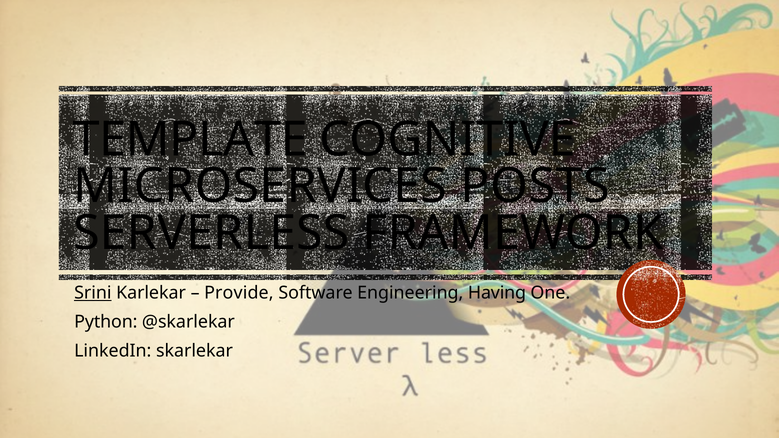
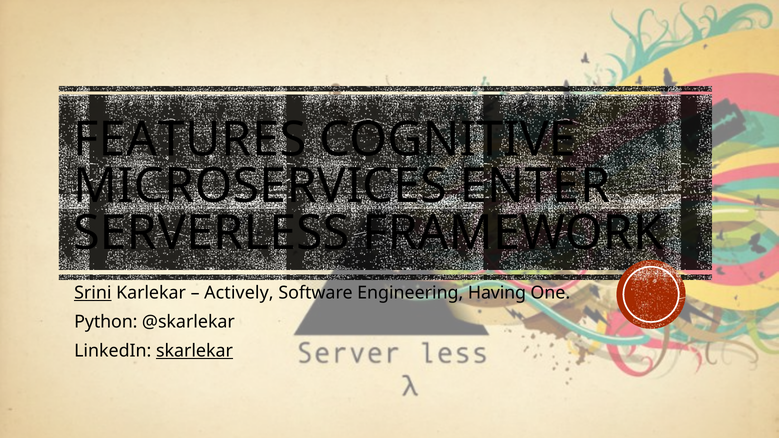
TEMPLATE: TEMPLATE -> FEATURES (190, 140)
POSTS: POSTS -> ENTER (535, 186)
Provide: Provide -> Actively (239, 293)
skarlekar underline: none -> present (194, 351)
